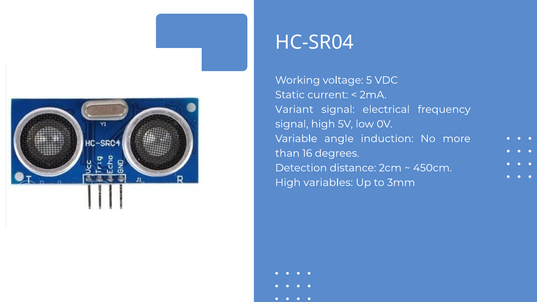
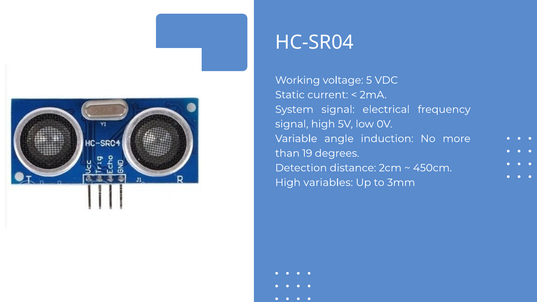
Variant: Variant -> System (294, 109)
16: 16 -> 19 (307, 153)
